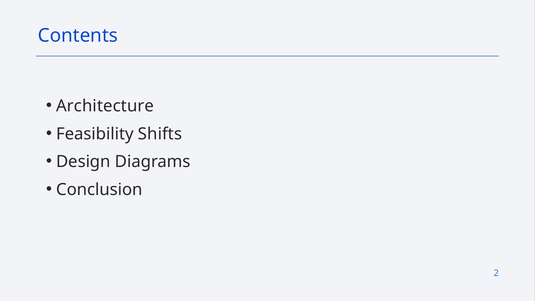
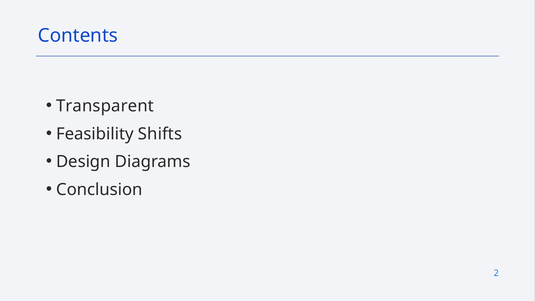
Architecture: Architecture -> Transparent (105, 106)
